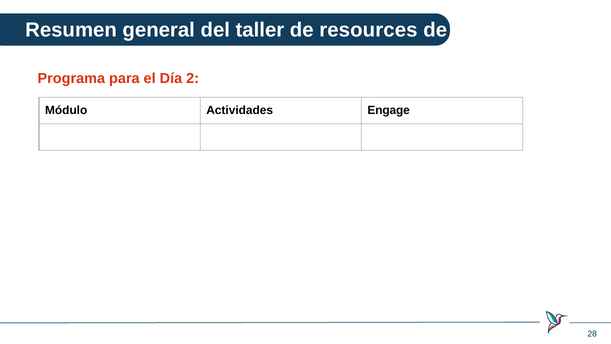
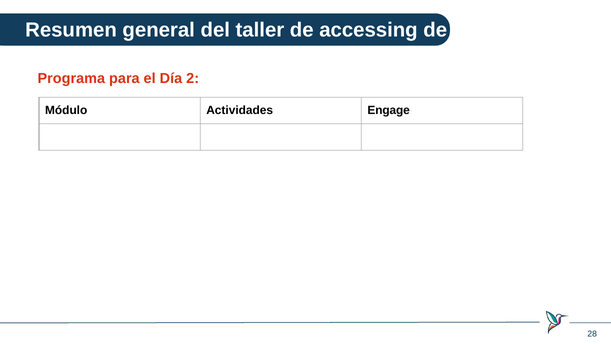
resources: resources -> accessing (368, 30)
